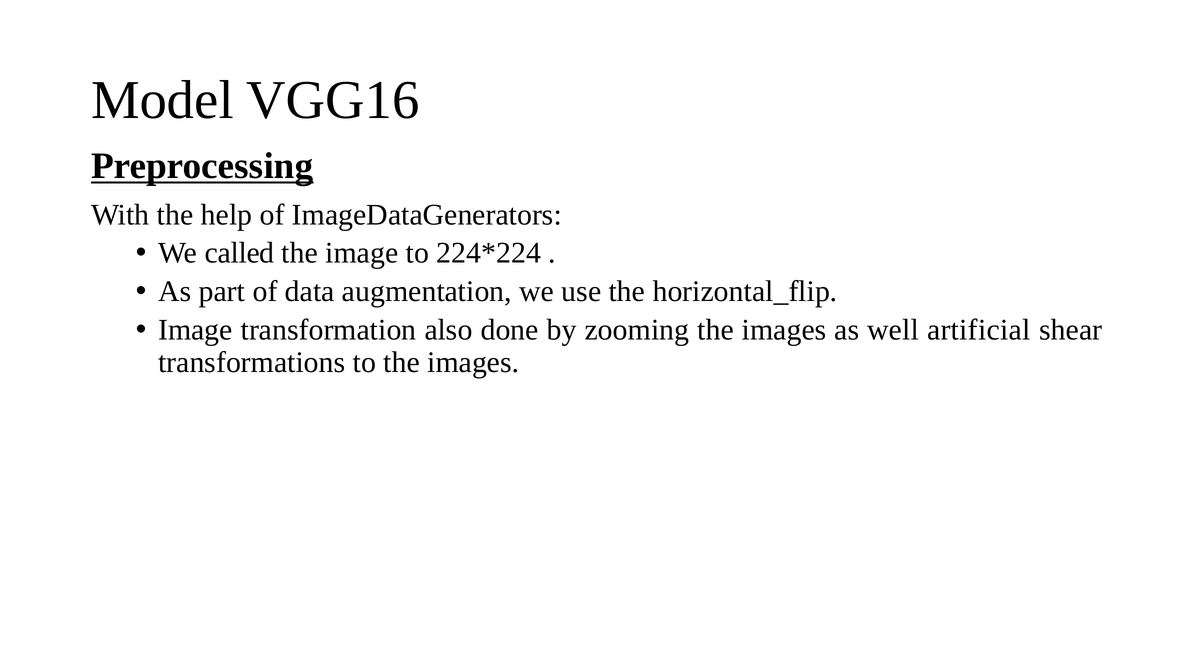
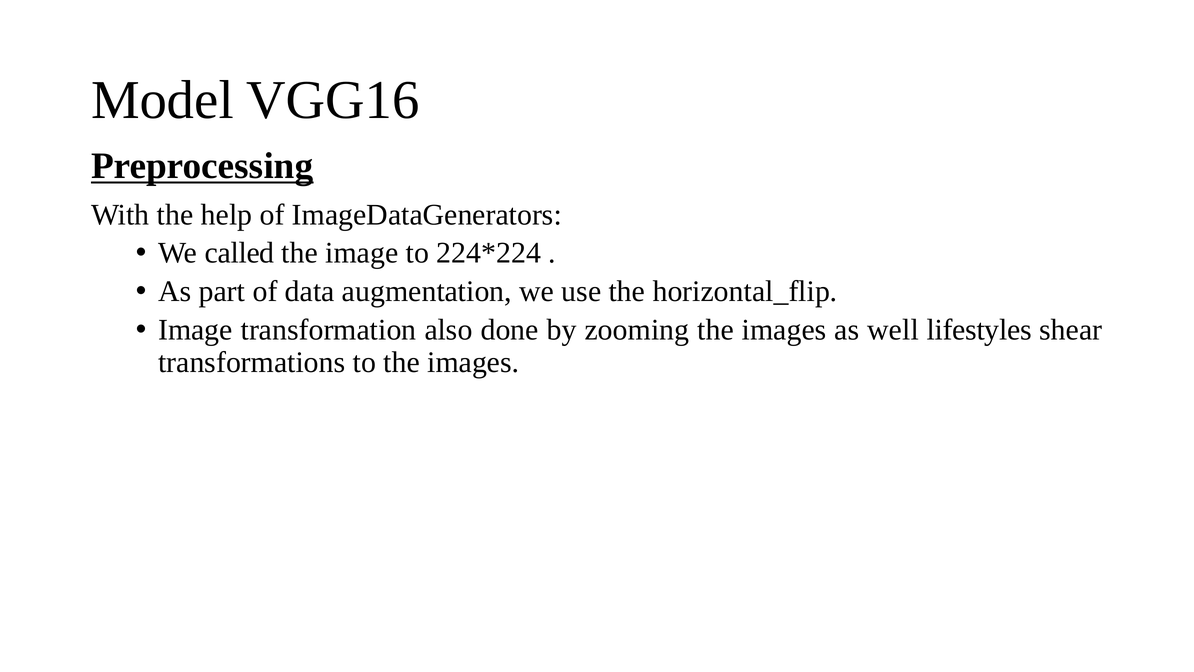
artificial: artificial -> lifestyles (979, 330)
